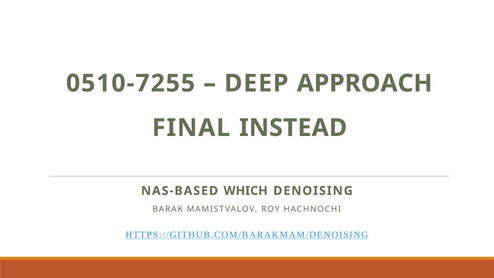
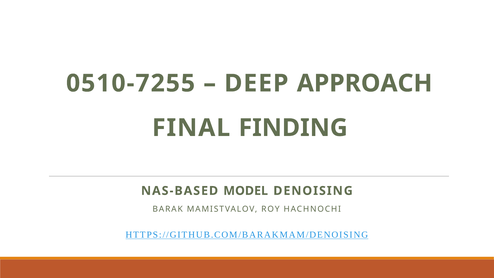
INSTEAD: INSTEAD -> FINDING (293, 128)
WHICH: WHICH -> MODEL (246, 191)
